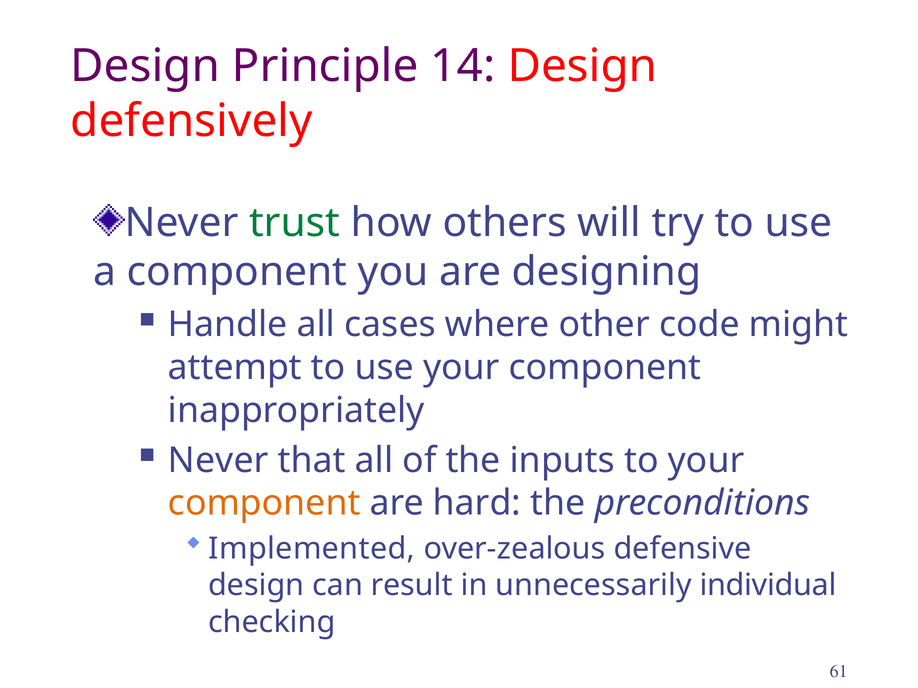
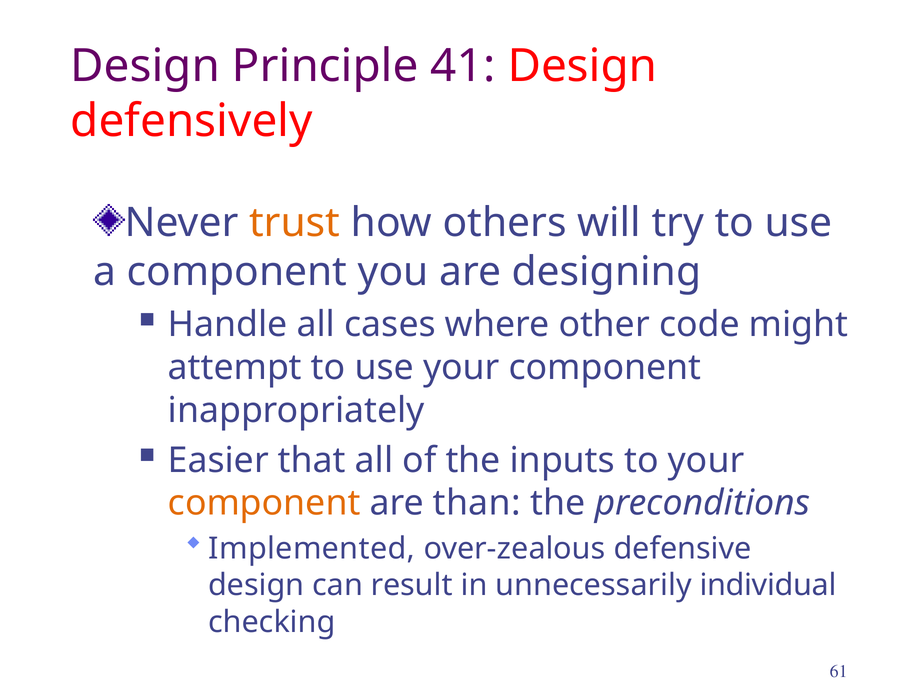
14: 14 -> 41 (463, 66)
trust colour: green -> orange (295, 223)
Never: Never -> Easier (218, 461)
hard: hard -> than (477, 503)
